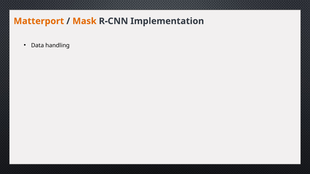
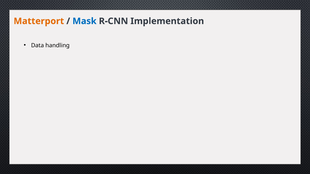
Mask colour: orange -> blue (84, 21)
